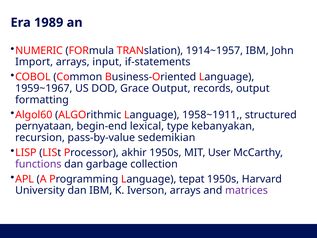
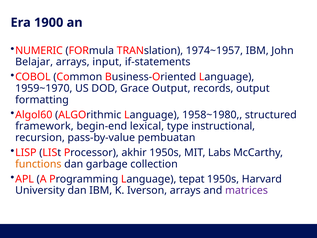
1989: 1989 -> 1900 (49, 23)
1914~1957: 1914~1957 -> 1974~1957 (214, 51)
Import: Import -> Belajar (34, 62)
1959~1967: 1959~1967 -> 1959~1970 (44, 88)
1958~1911: 1958~1911 -> 1958~1980 (212, 115)
pernyataan: pernyataan -> framework (44, 126)
kebanyakan: kebanyakan -> instructional (223, 126)
sedemikian: sedemikian -> pembuatan (167, 138)
User: User -> Labs (219, 152)
functions colour: purple -> orange (38, 164)
